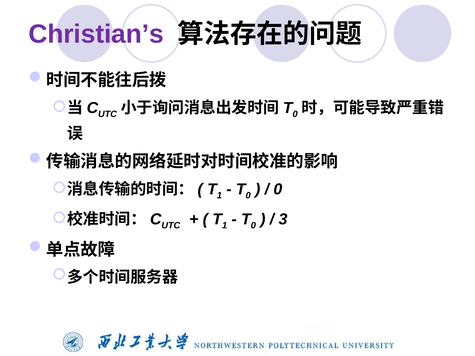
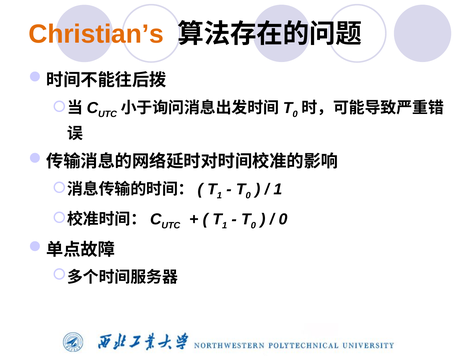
Christian’s colour: purple -> orange (96, 34)
0: 0 -> 1 (278, 189)
3: 3 -> 0 (283, 219)
